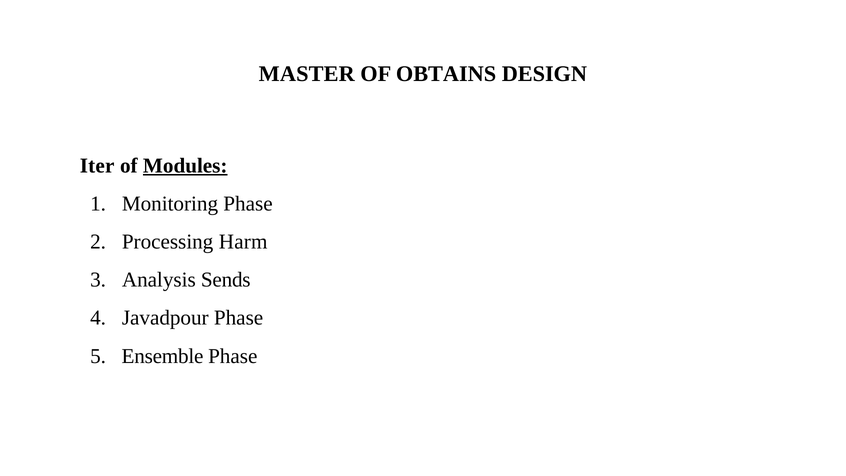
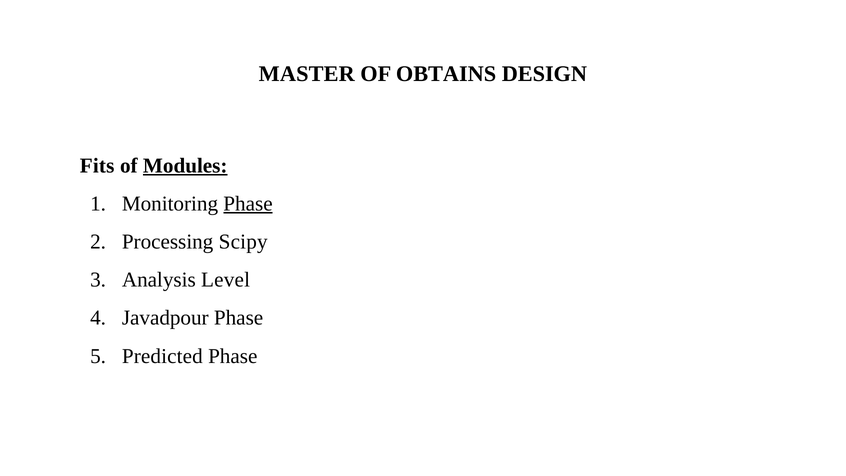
Iter: Iter -> Fits (97, 166)
Phase underline: none -> present (248, 204)
Harm: Harm -> Scipy (243, 242)
Sends: Sends -> Level (226, 280)
Ensemble: Ensemble -> Predicted (162, 356)
